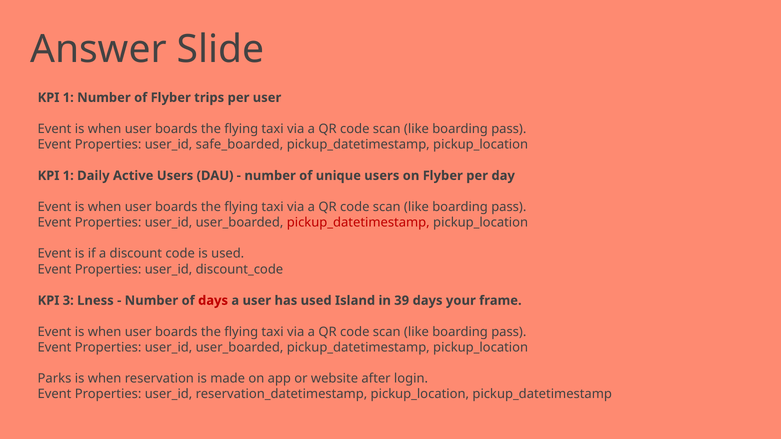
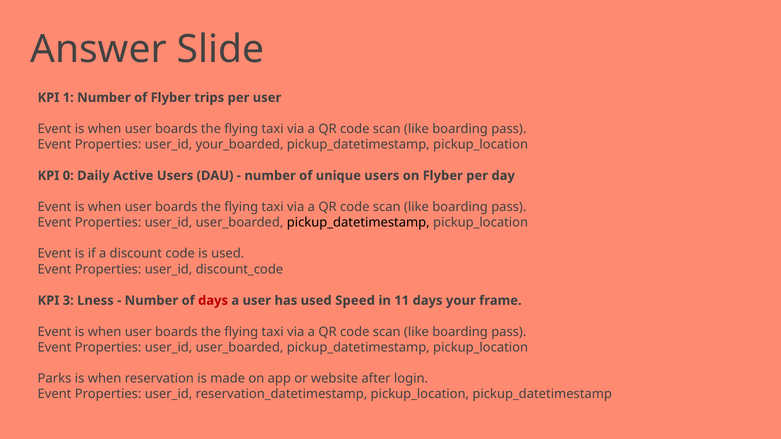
safe_boarded: safe_boarded -> your_boarded (240, 145)
1: 1 -> 0 (68, 176)
pickup_datetimestamp colour: red -> black (358, 223)
Island: Island -> Speed (355, 301)
39: 39 -> 11 (402, 301)
